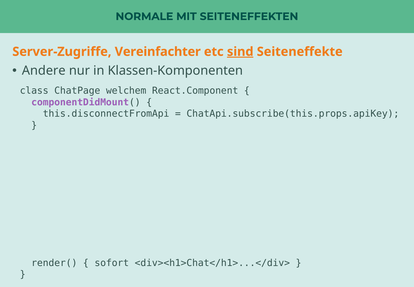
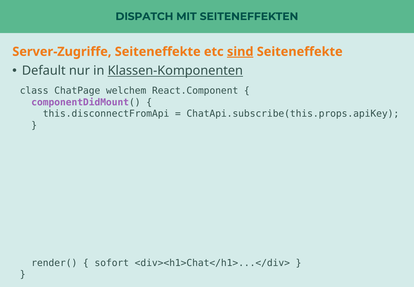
NORMALE: NORMALE -> DISPATCH (144, 16)
Server-Zugriffe Vereinfachter: Vereinfachter -> Seiteneffekte (158, 52)
Andere: Andere -> Default (44, 71)
Klassen-Komponenten underline: none -> present (175, 71)
